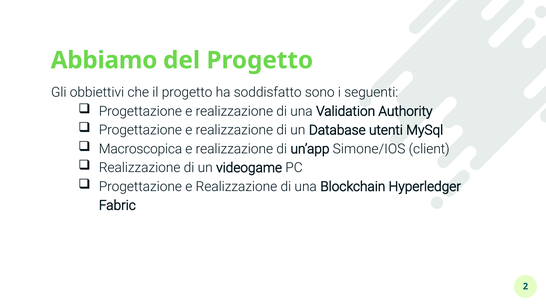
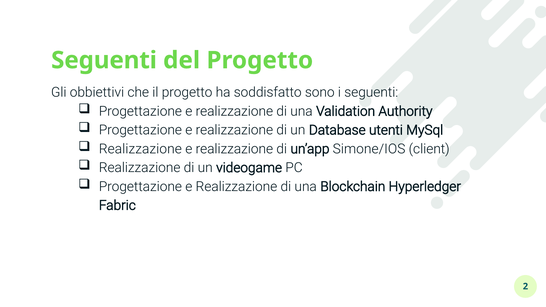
Abbiamo: Abbiamo -> Seguenti (104, 60)
Macroscopica: Macroscopica -> Realizzazione (140, 149)
